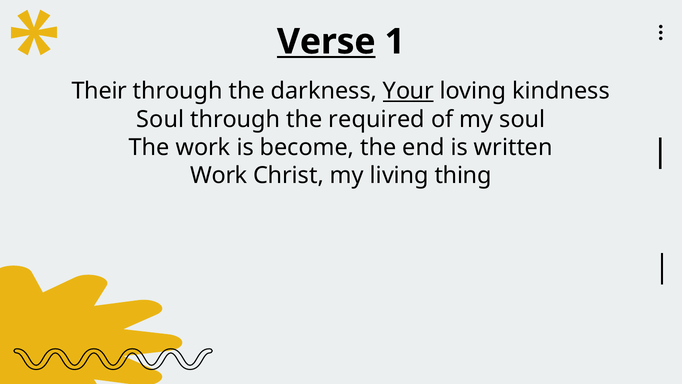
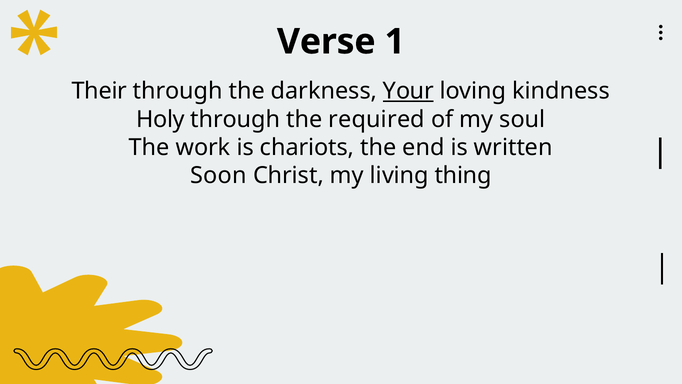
Verse underline: present -> none (326, 42)
Soul: Soul -> Holy (160, 119)
become: become -> chariots (307, 147)
Work: Work -> Soon (219, 176)
